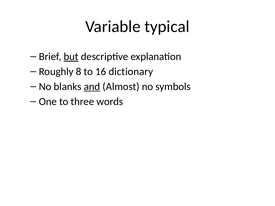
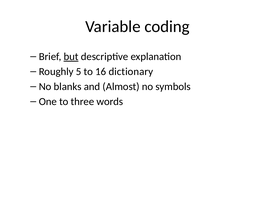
typical: typical -> coding (167, 27)
8: 8 -> 5 (79, 72)
and underline: present -> none (92, 87)
